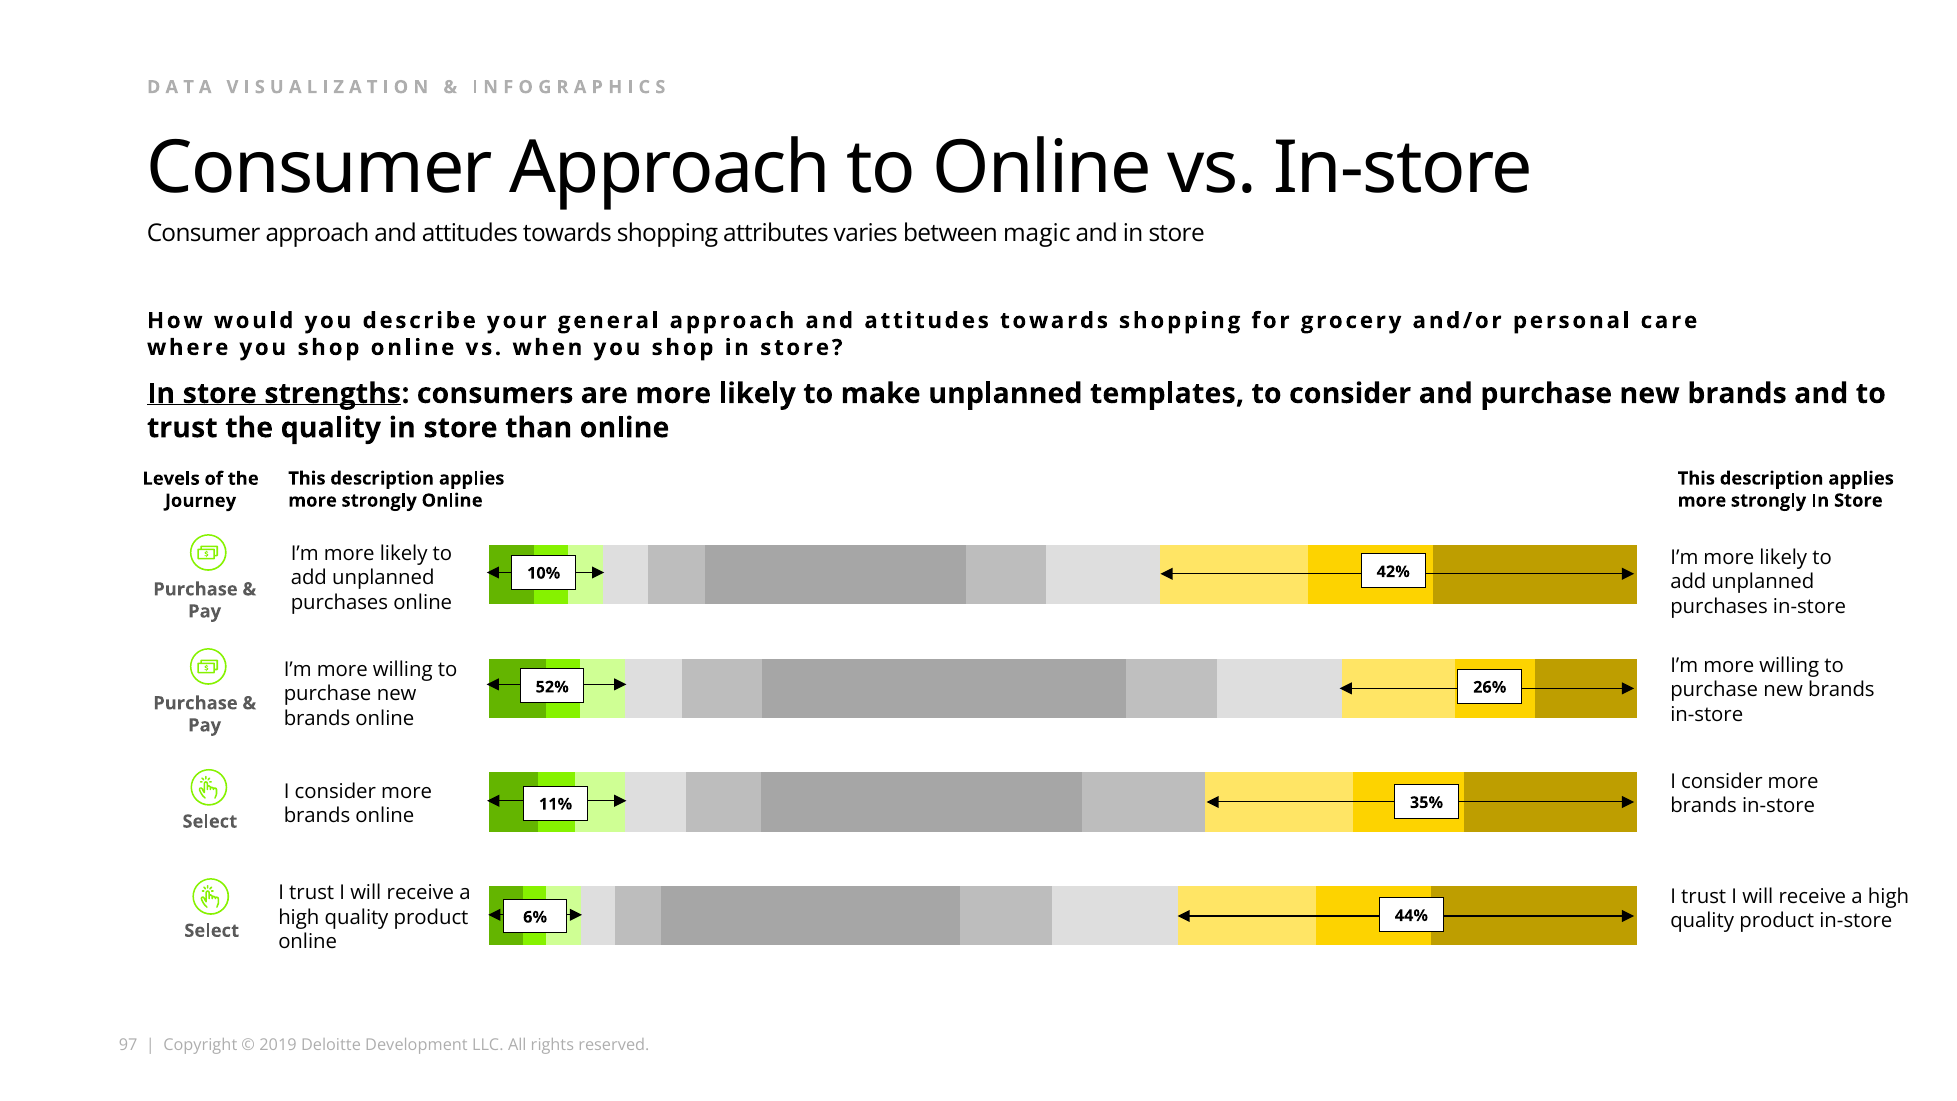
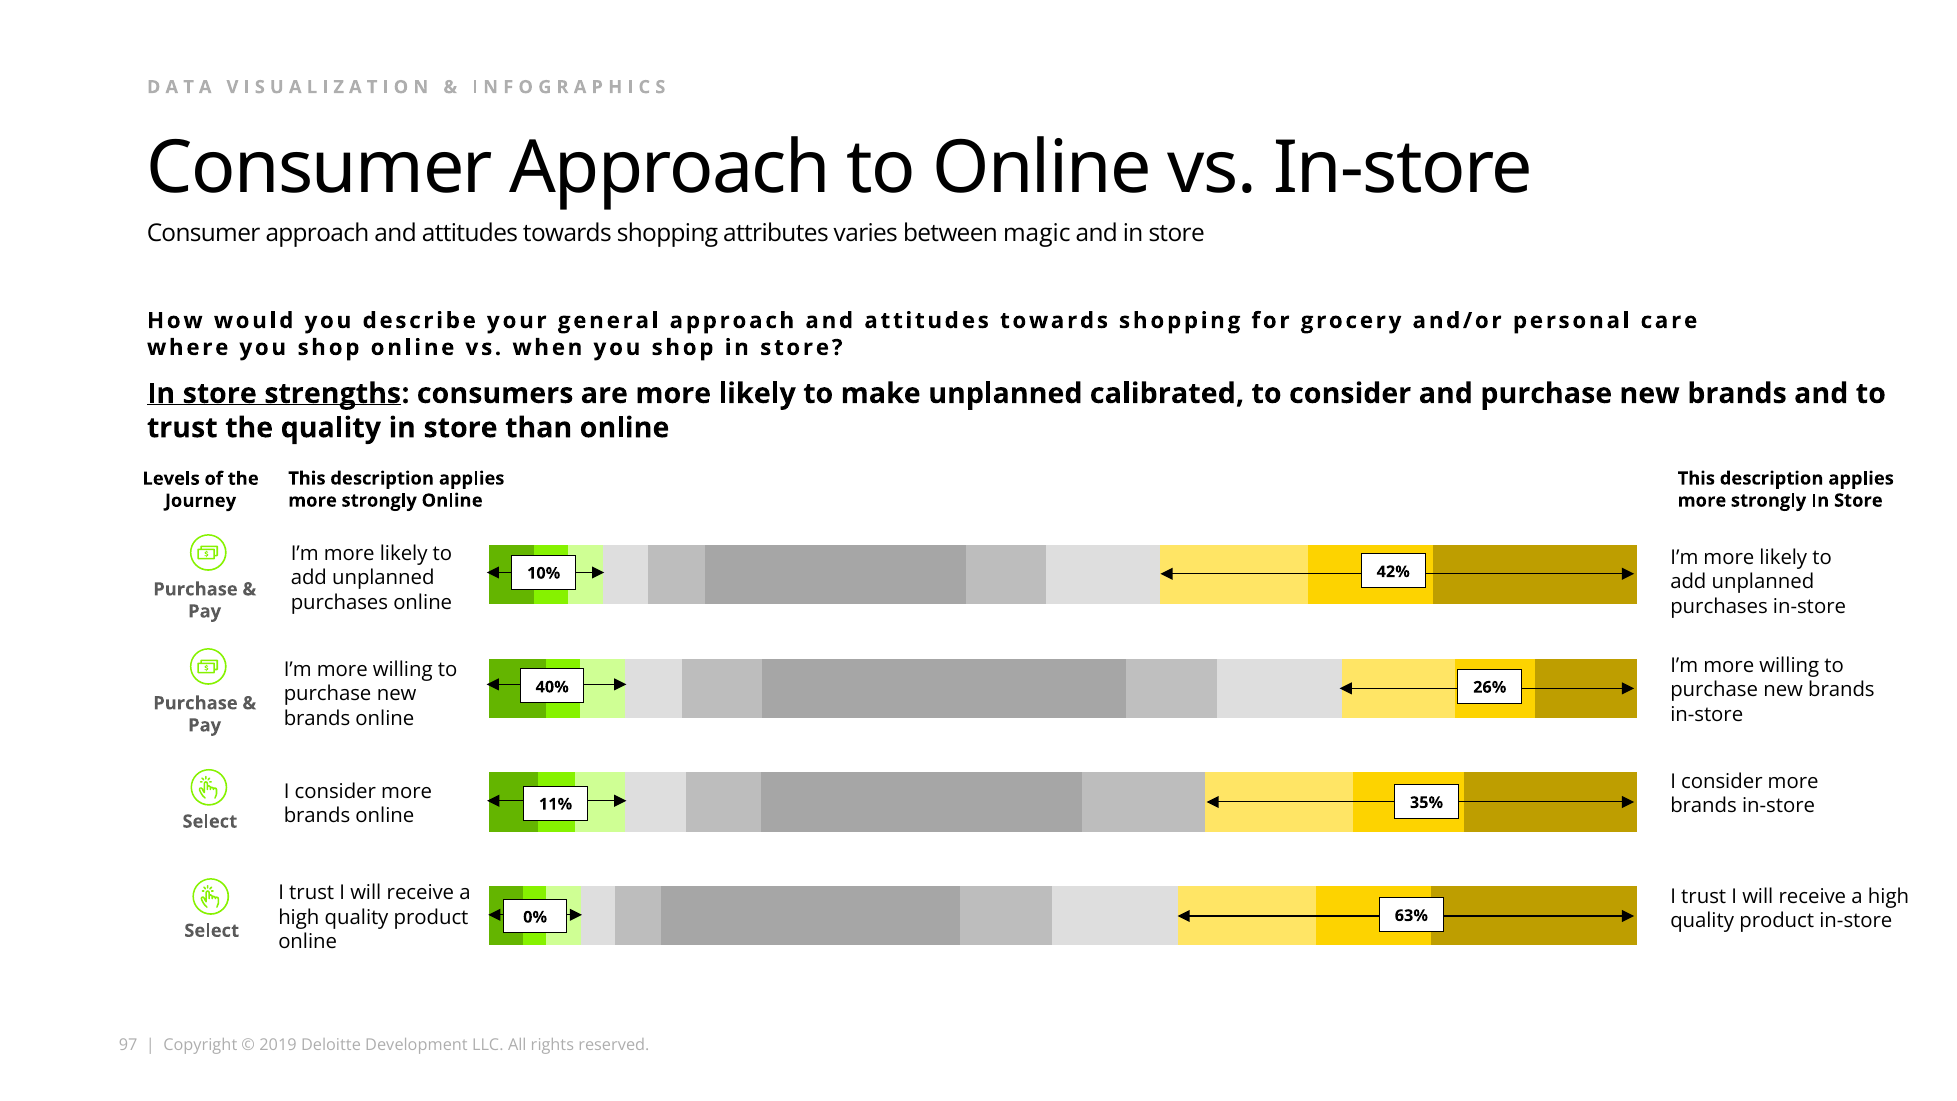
templates: templates -> calibrated (1167, 394)
52%: 52% -> 40% (552, 687)
44%: 44% -> 63% (1411, 915)
6%: 6% -> 0% (535, 917)
